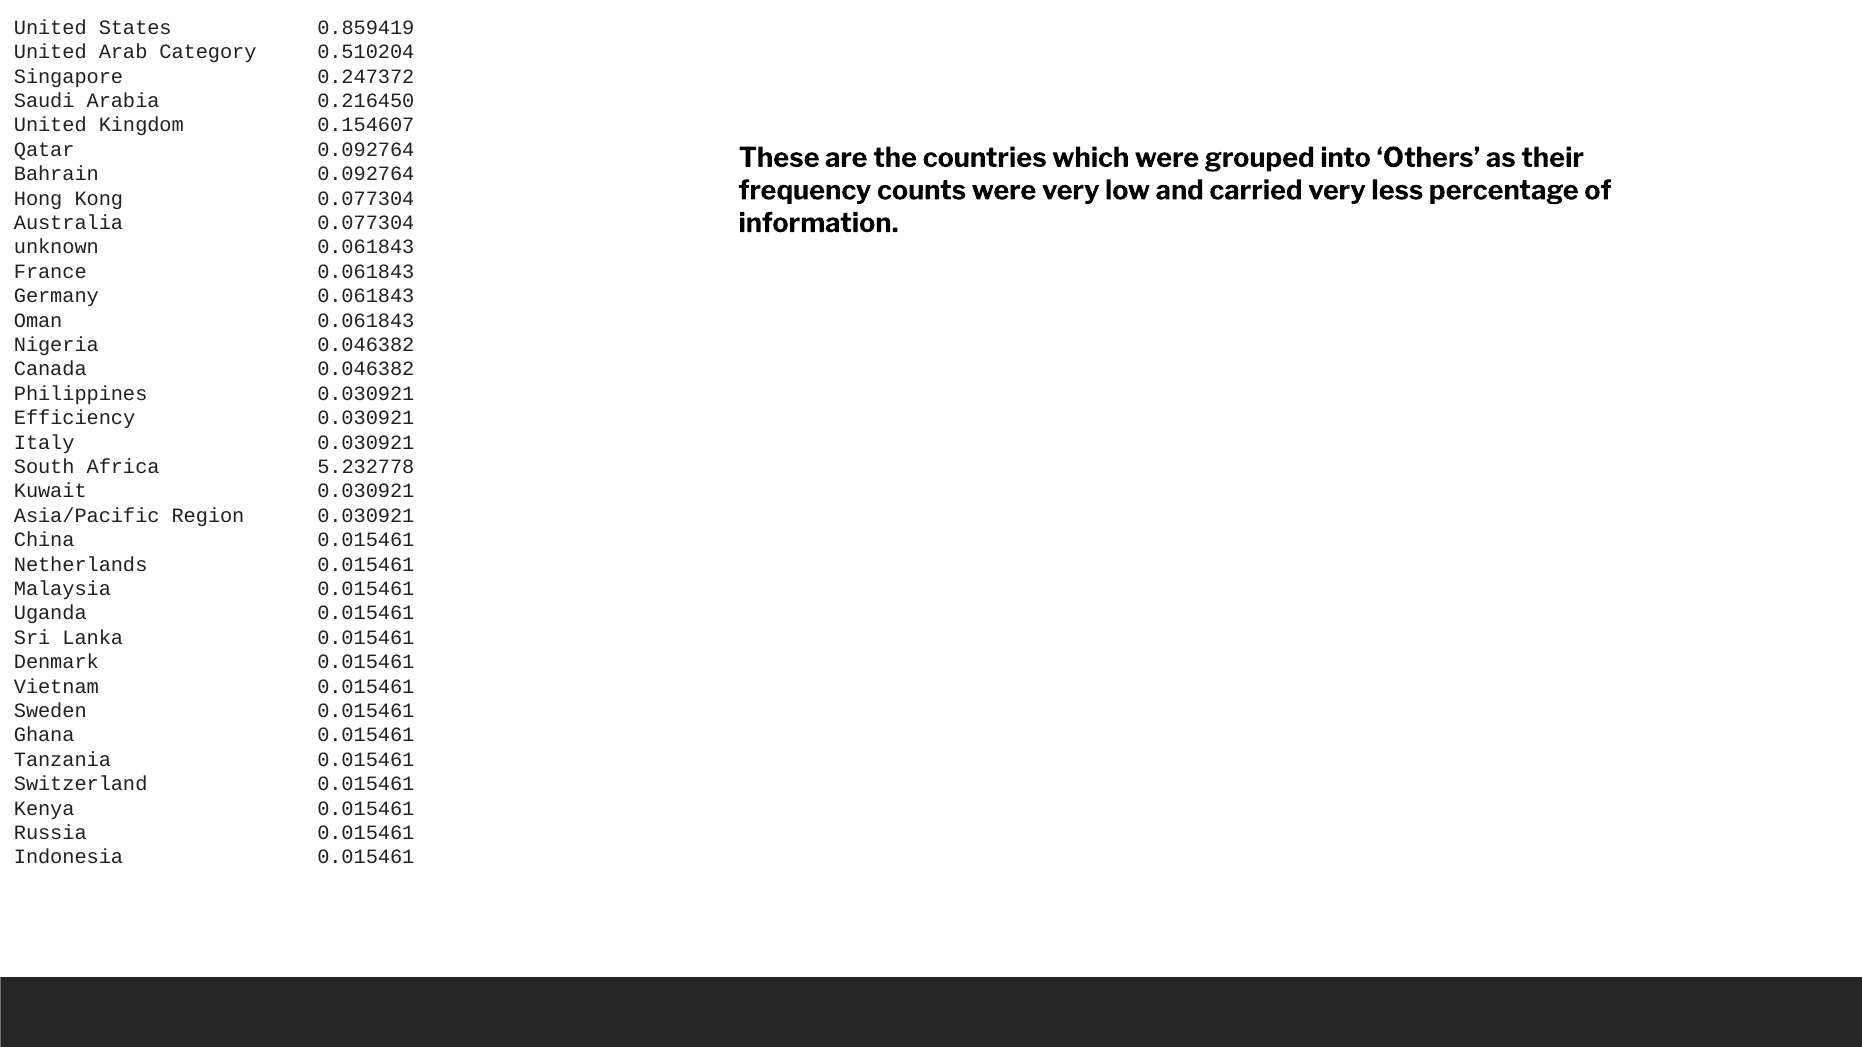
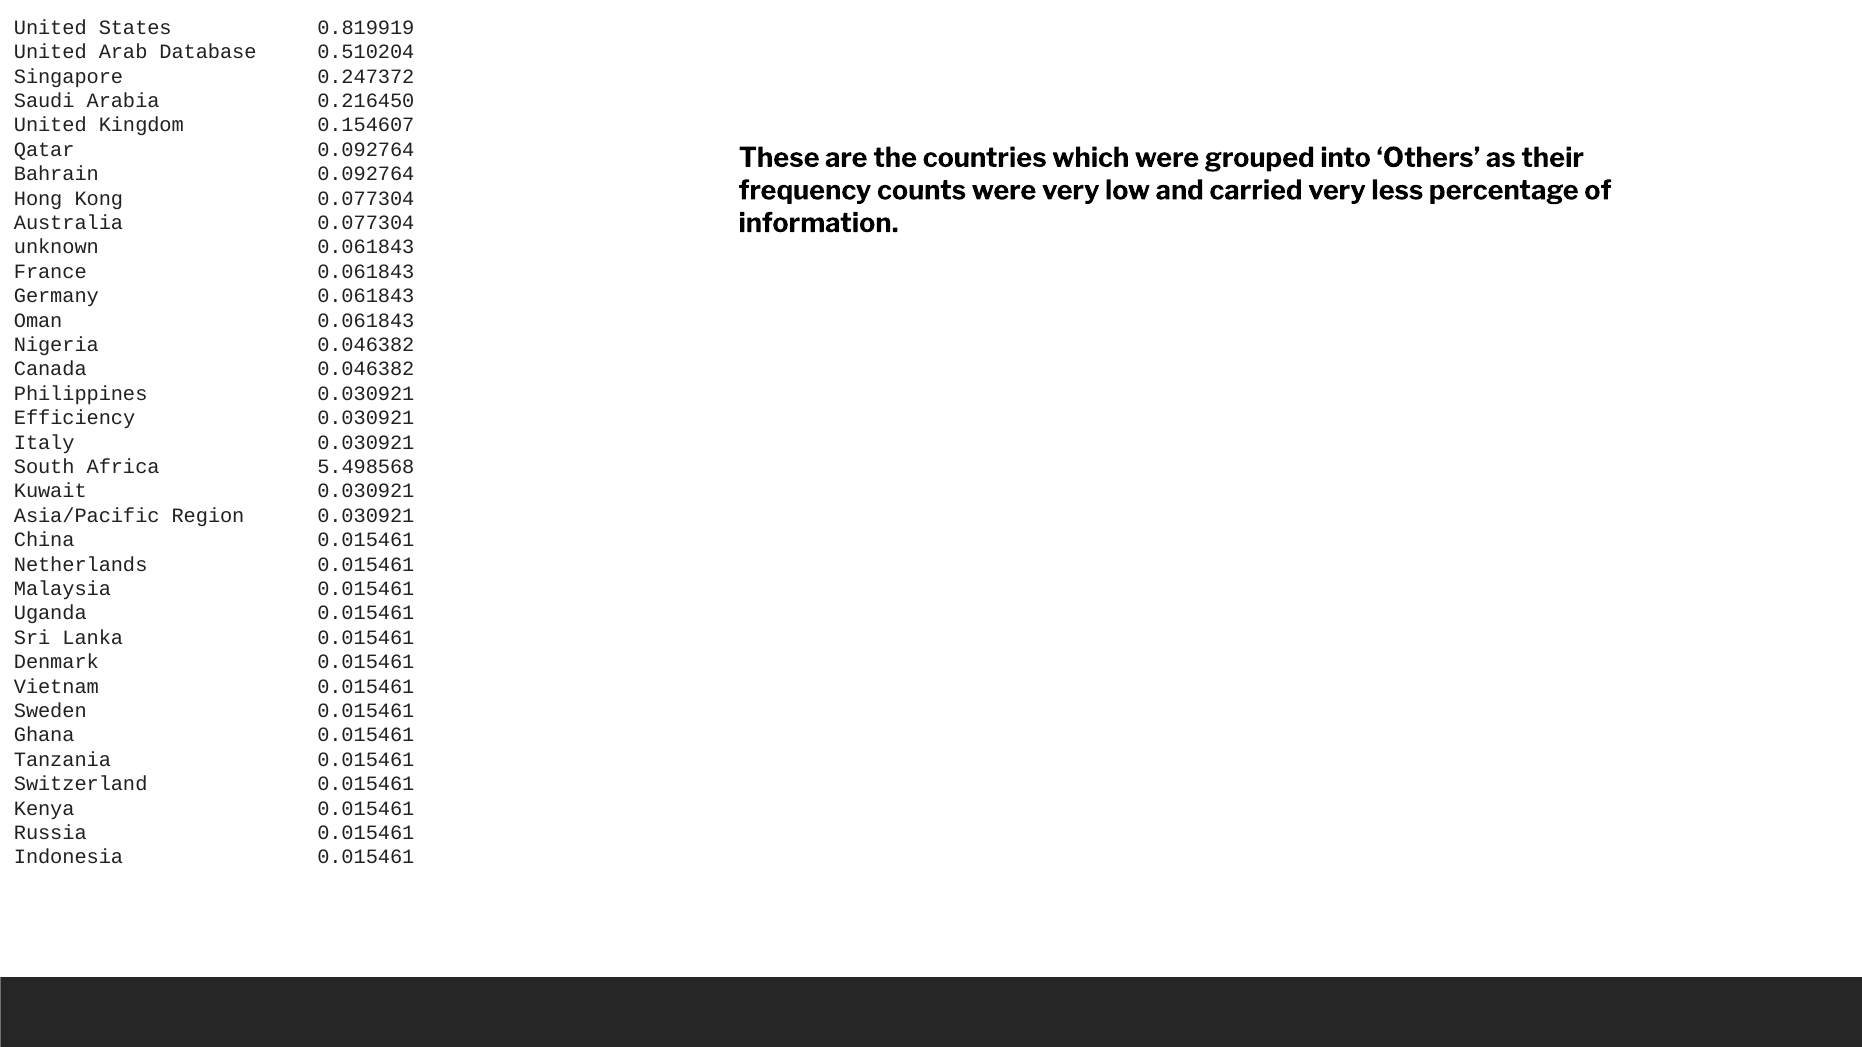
0.859419: 0.859419 -> 0.819919 (366, 28)
Category: Category -> Database (208, 52)
5.232778: 5.232778 -> 5.498568 (366, 467)
